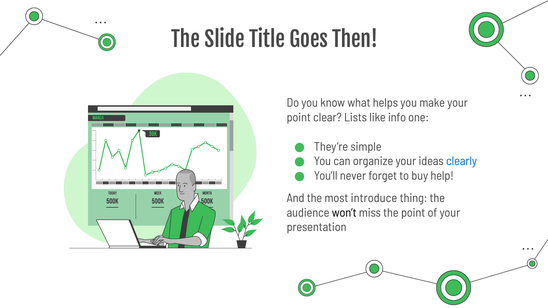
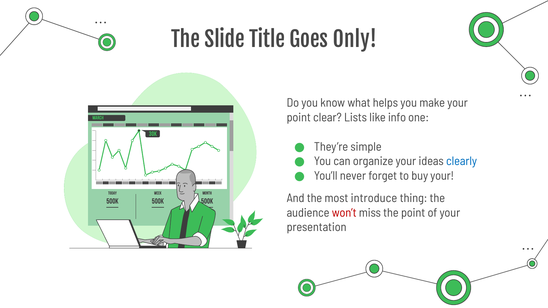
Then: Then -> Only (355, 40)
buy help: help -> your (442, 176)
won’t colour: black -> red (344, 213)
